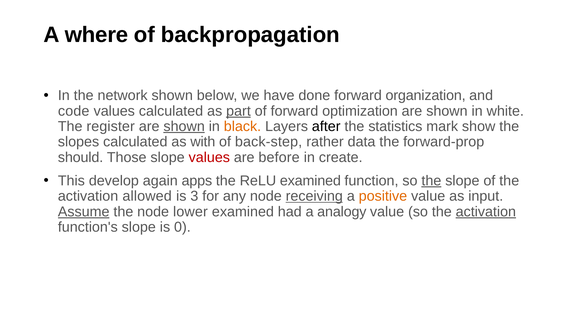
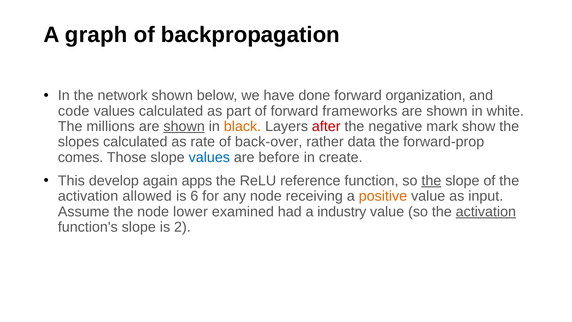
where: where -> graph (96, 35)
part underline: present -> none (238, 111)
optimization: optimization -> frameworks (360, 111)
register: register -> millions (111, 126)
after colour: black -> red (326, 126)
statistics: statistics -> negative (395, 126)
with: with -> rate (203, 142)
back-step: back-step -> back-over (269, 142)
should: should -> comes (81, 157)
values colour: red -> blue (209, 157)
ReLU examined: examined -> reference (310, 181)
3: 3 -> 6 (194, 196)
receiving underline: present -> none (314, 196)
Assume underline: present -> none (84, 212)
analogy: analogy -> industry (342, 212)
0: 0 -> 2 (182, 227)
